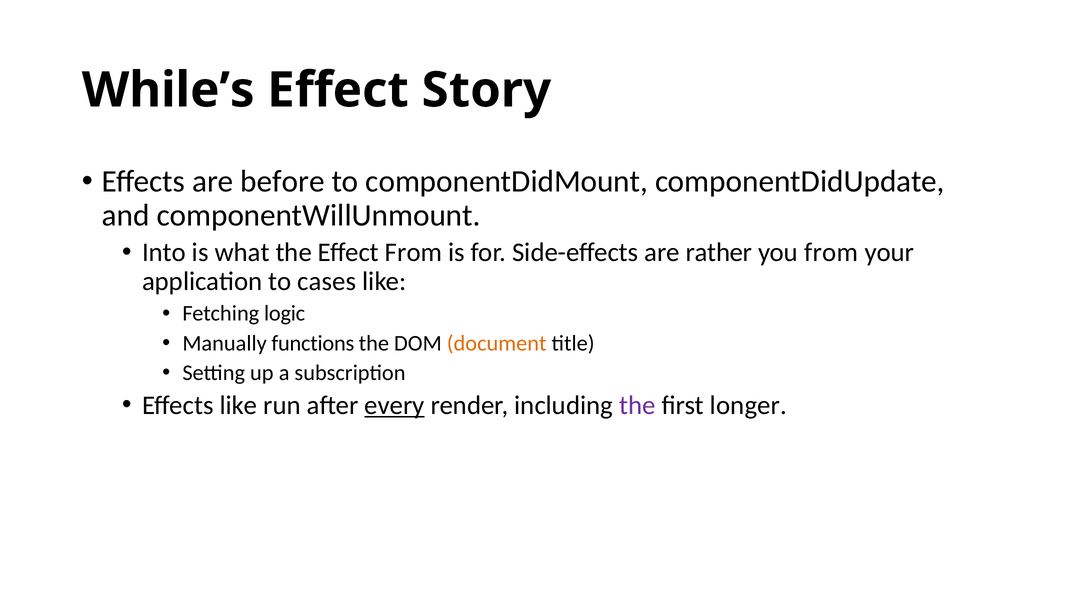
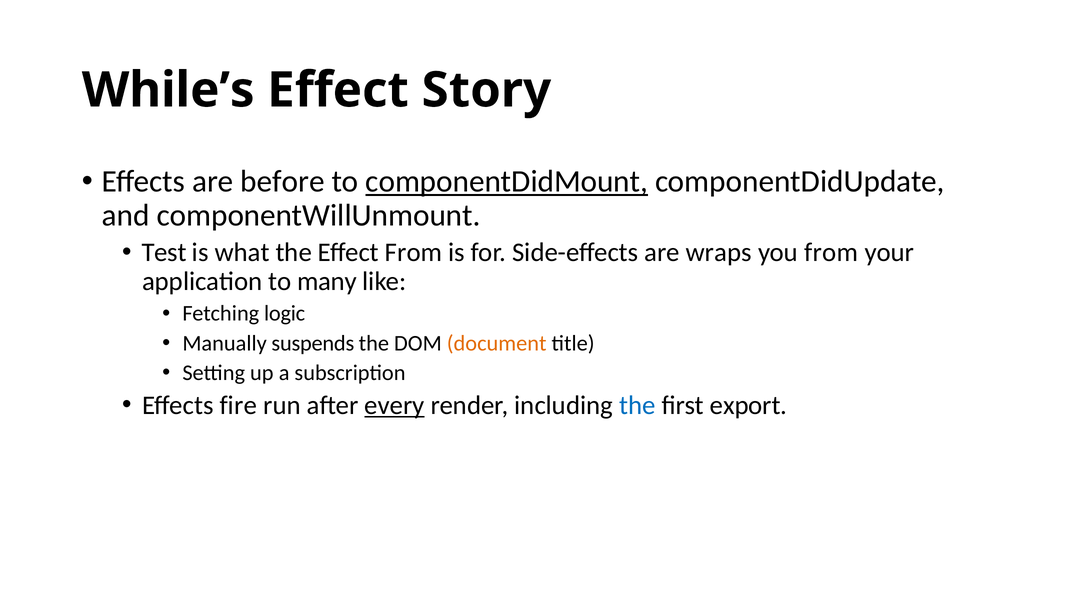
componentDidMount underline: none -> present (507, 181)
Into: Into -> Test (164, 252)
rather: rather -> wraps (719, 252)
cases: cases -> many (327, 281)
functions: functions -> suspends (313, 343)
Effects like: like -> fire (238, 405)
the colour: purple -> blue (637, 405)
longer: longer -> export (749, 405)
